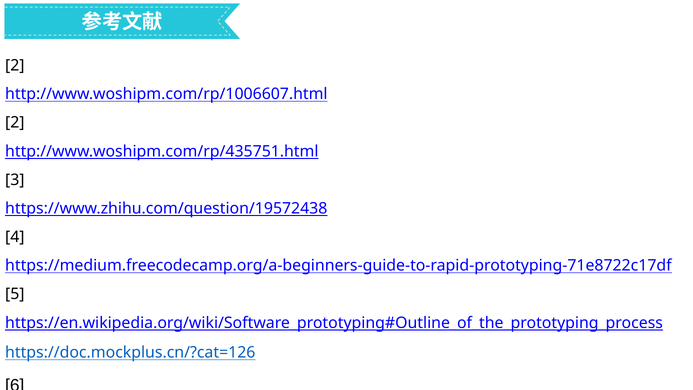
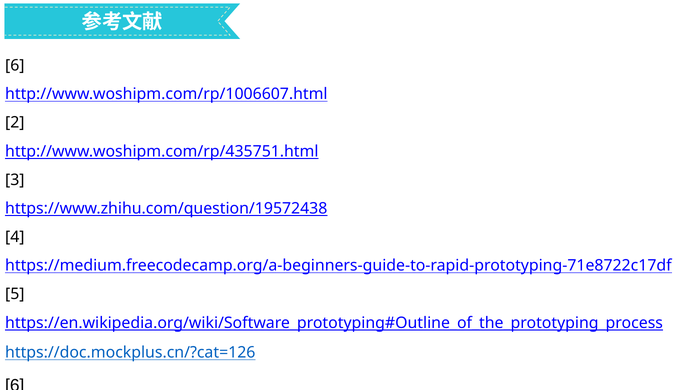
2: 2 -> 6 (15, 66)
